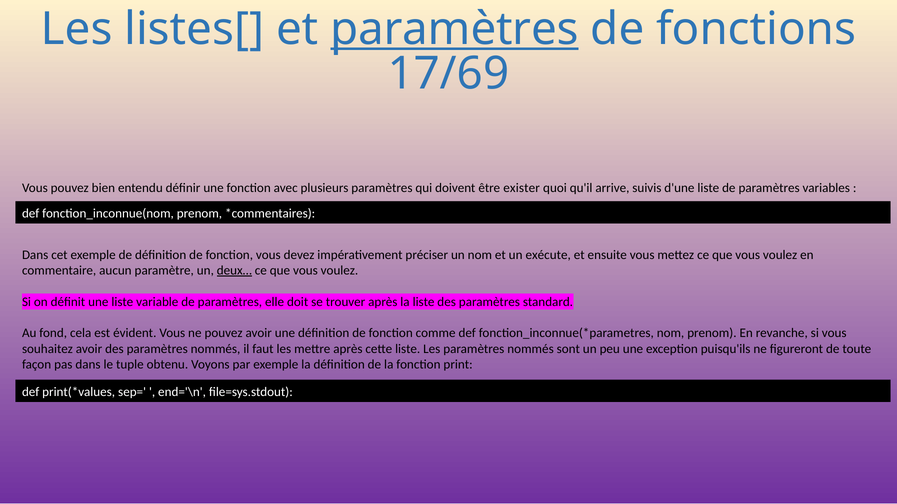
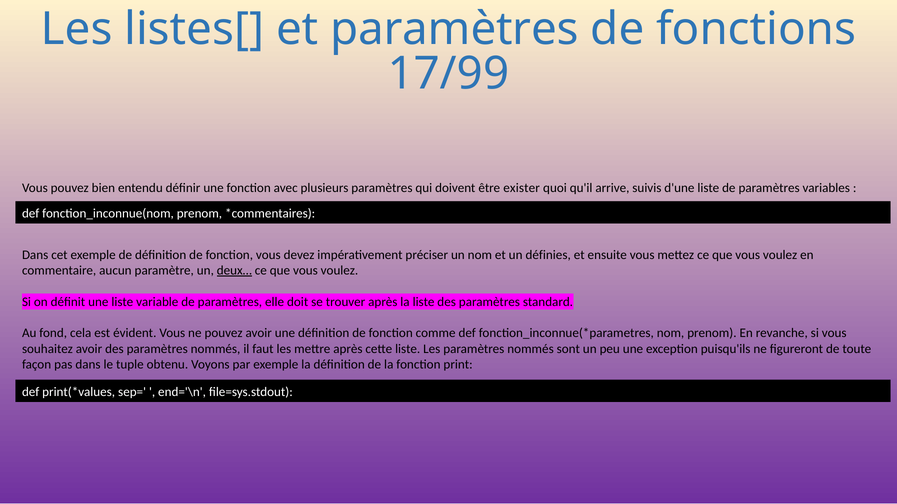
paramètres underline: present -> none (454, 29)
17/69: 17/69 -> 17/99 (449, 74)
exécute: exécute -> définies (548, 255)
